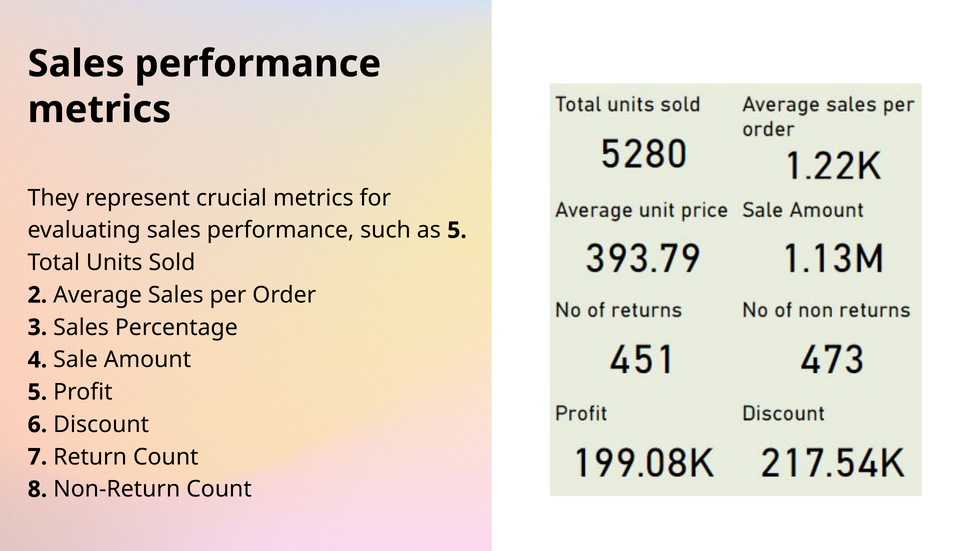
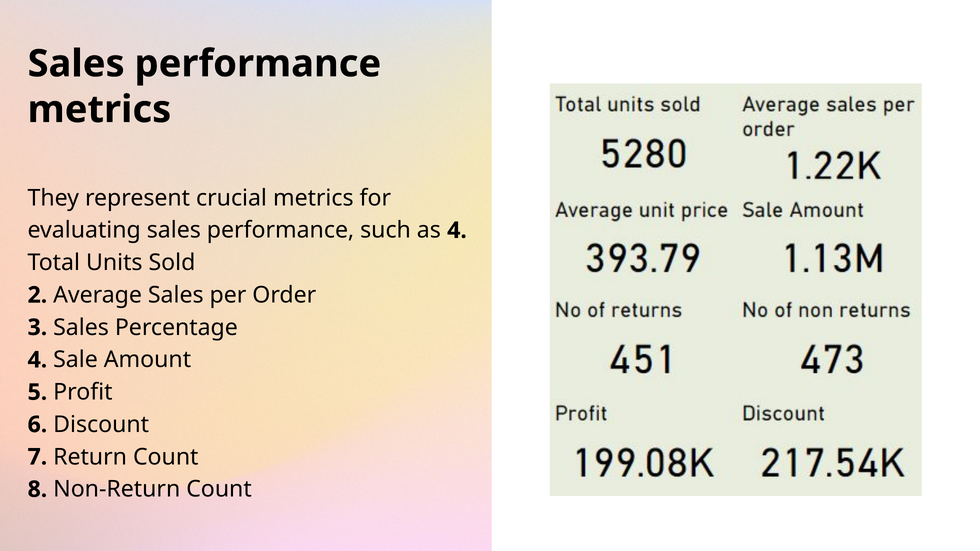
as 5: 5 -> 4 (457, 230)
